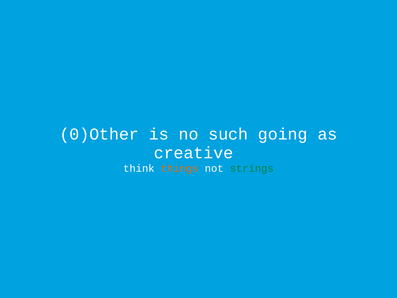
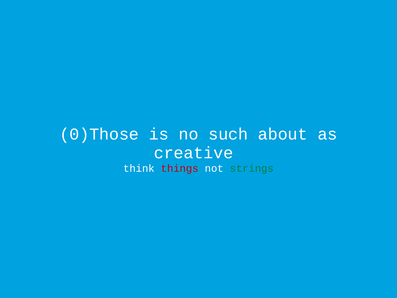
0)Other: 0)Other -> 0)Those (99, 134)
going: going -> about (283, 134)
things colour: orange -> red (180, 168)
